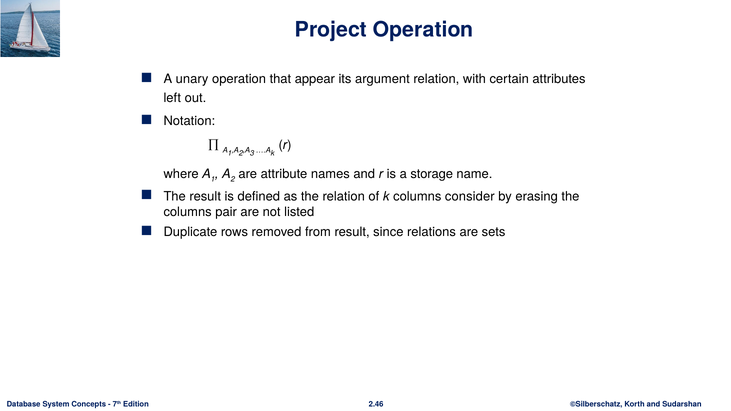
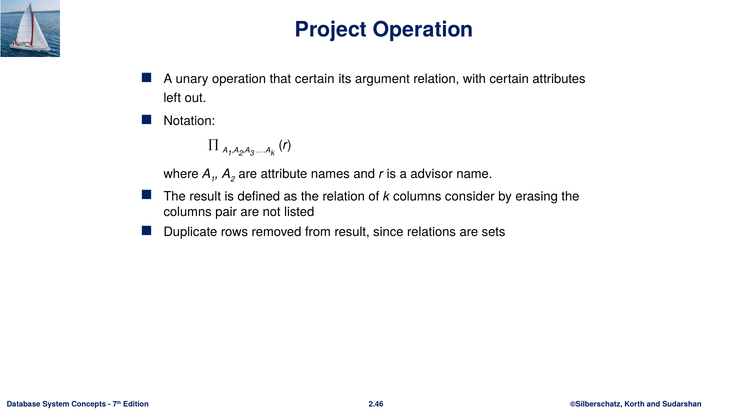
that appear: appear -> certain (315, 79)
storage: storage -> advisor (432, 174)
